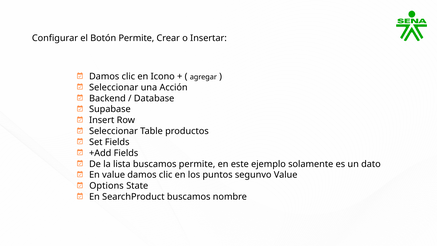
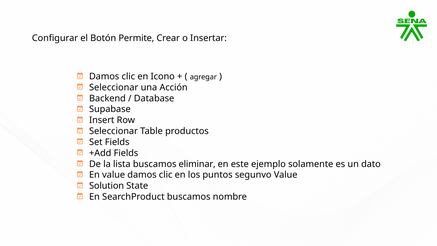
buscamos permite: permite -> eliminar (197, 164)
Options: Options -> Solution (107, 186)
